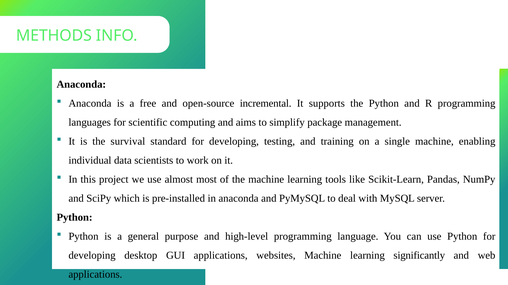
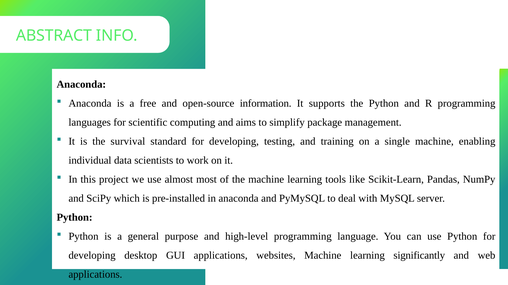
METHODS: METHODS -> ABSTRACT (54, 36)
incremental: incremental -> information (266, 104)
